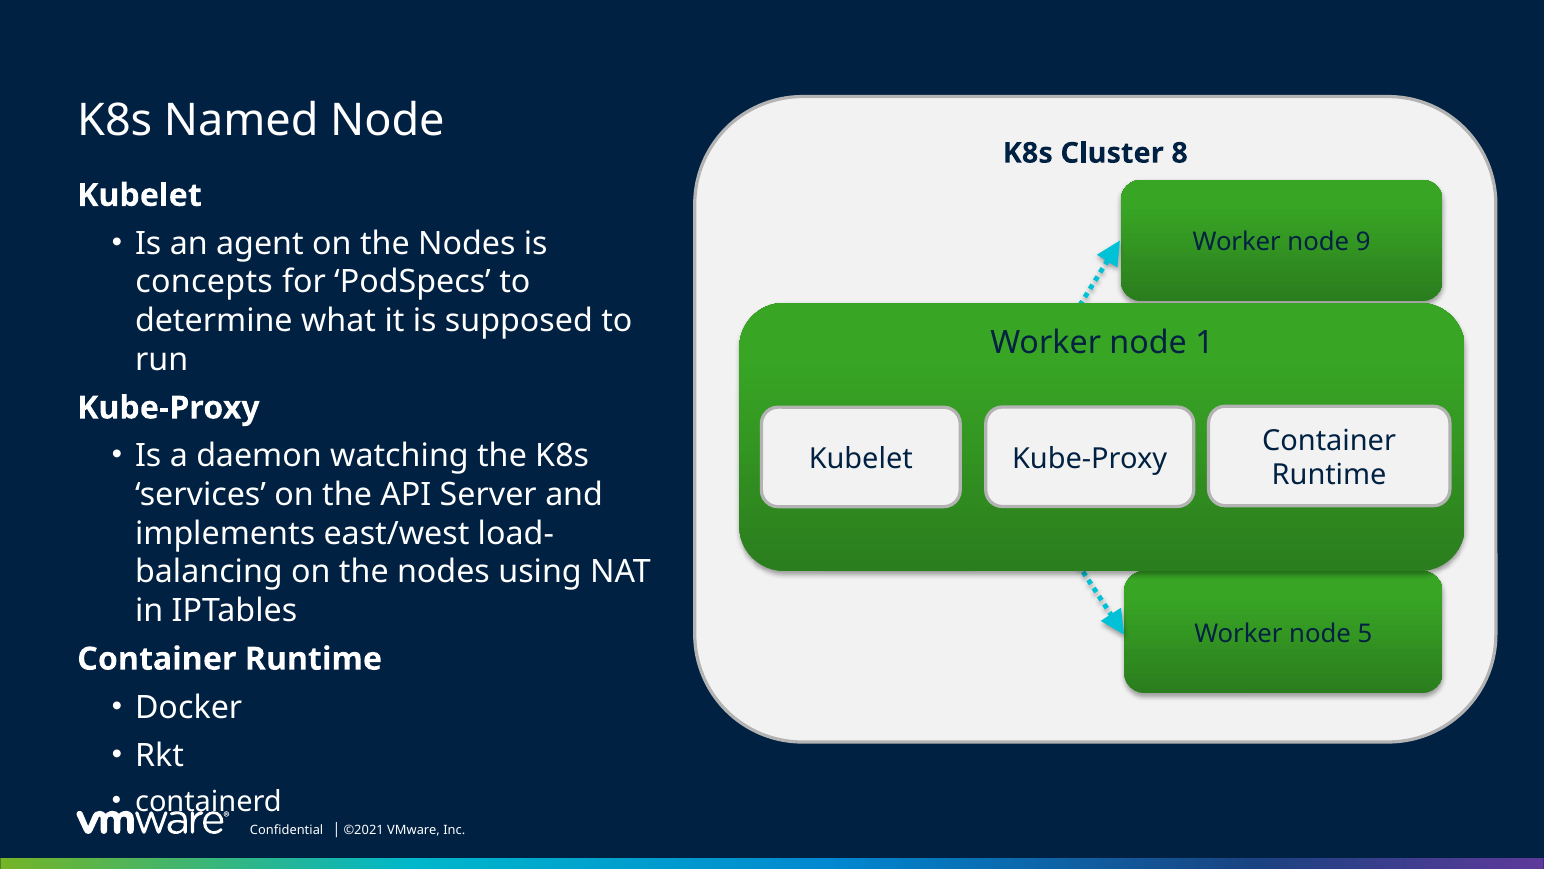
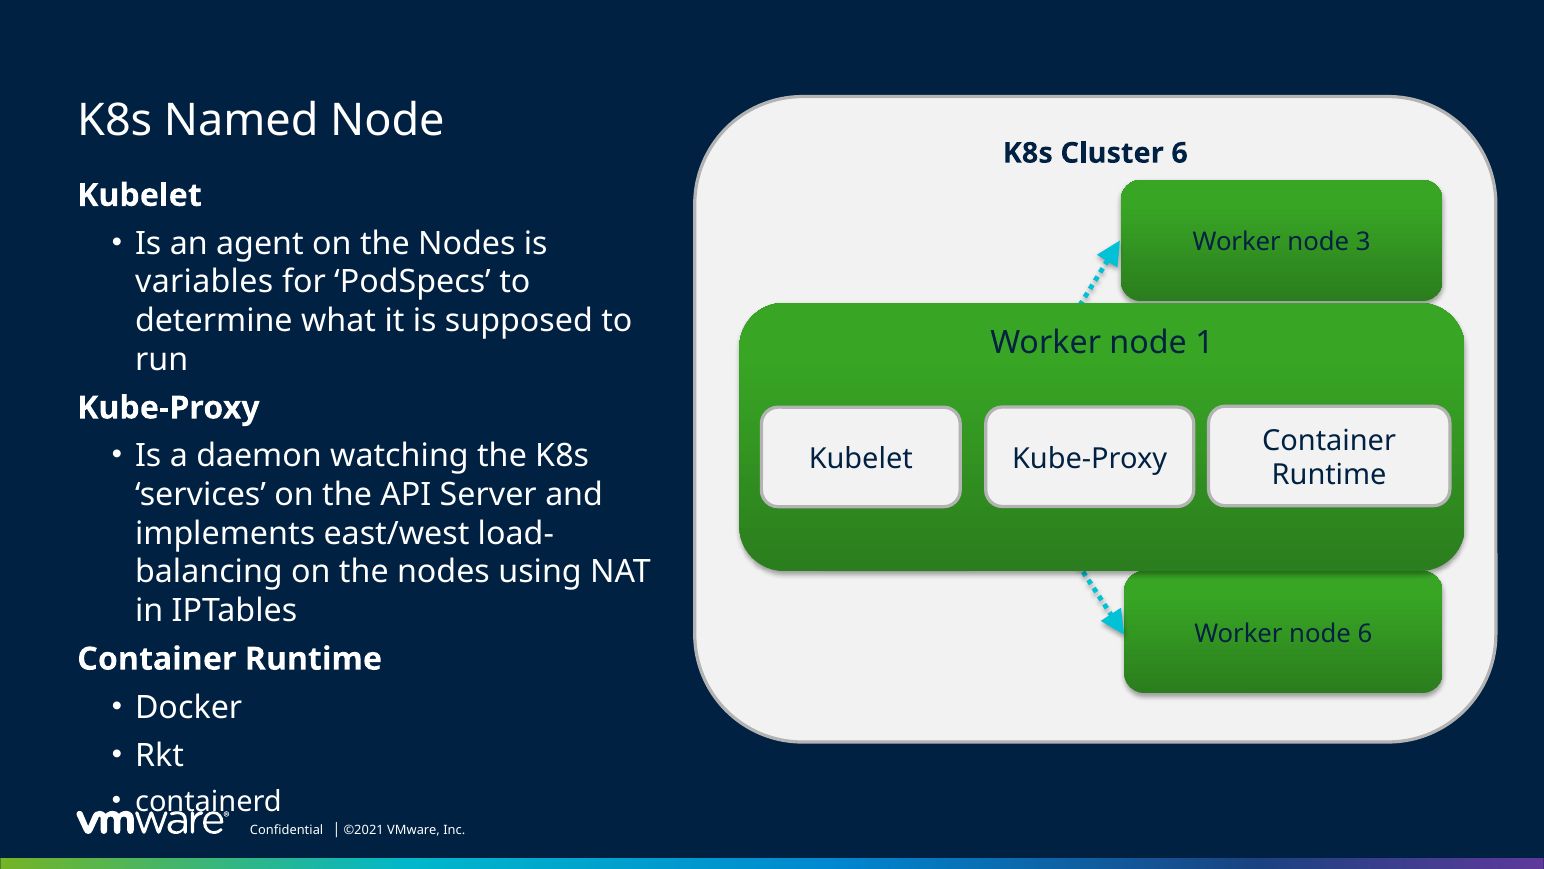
Cluster 8: 8 -> 6 (1180, 153)
9: 9 -> 3 (1363, 242)
concepts: concepts -> variables (204, 282)
node 5: 5 -> 6 (1365, 634)
